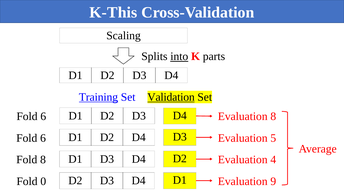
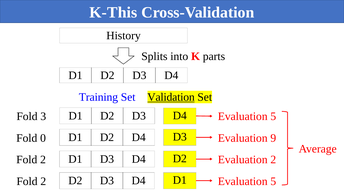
Scaling: Scaling -> History (124, 36)
into underline: present -> none (179, 57)
Training underline: present -> none (98, 97)
6: 6 -> 3 (43, 117)
8: 8 -> 5 (273, 117)
5: 5 -> 9 (273, 138)
6: 6 -> 0 (43, 139)
8: 8 -> 2 (43, 160)
Evaluation 4: 4 -> 2 (273, 160)
0: 0 -> 2 (43, 182)
9: 9 -> 5 (273, 182)
